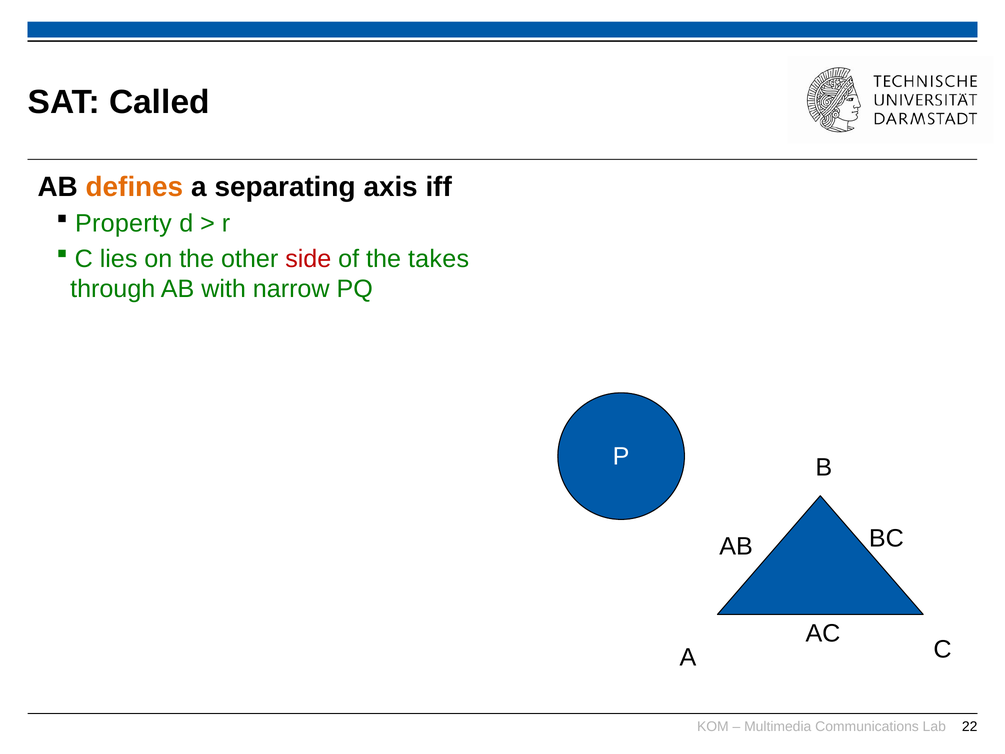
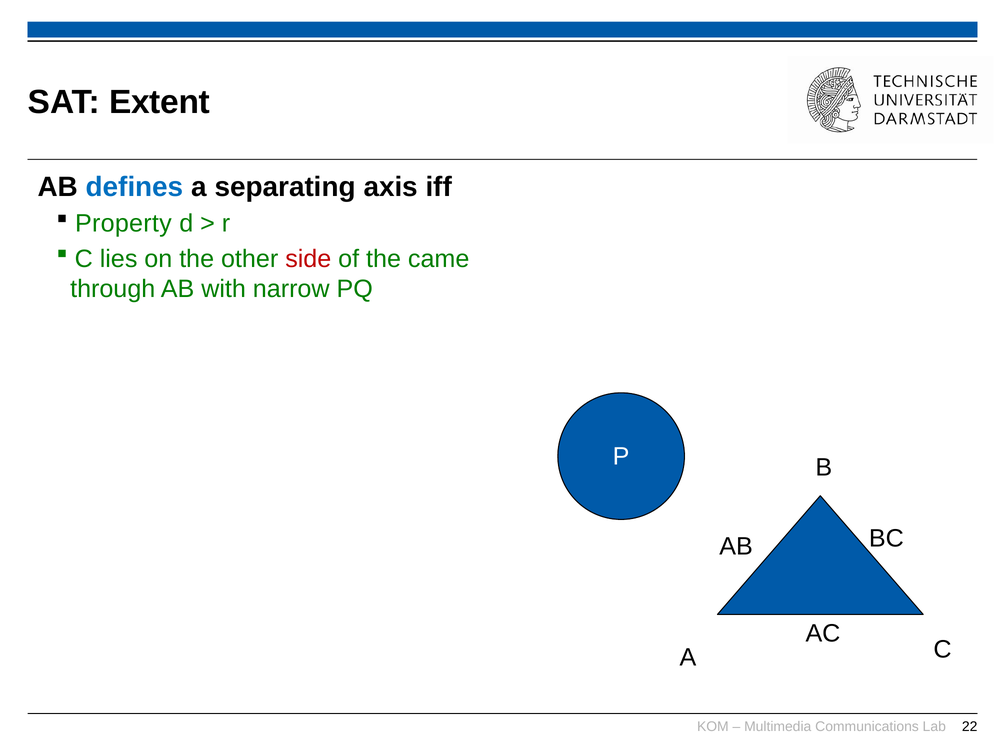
Called: Called -> Extent (160, 102)
defines colour: orange -> blue (135, 187)
takes: takes -> came (439, 259)
